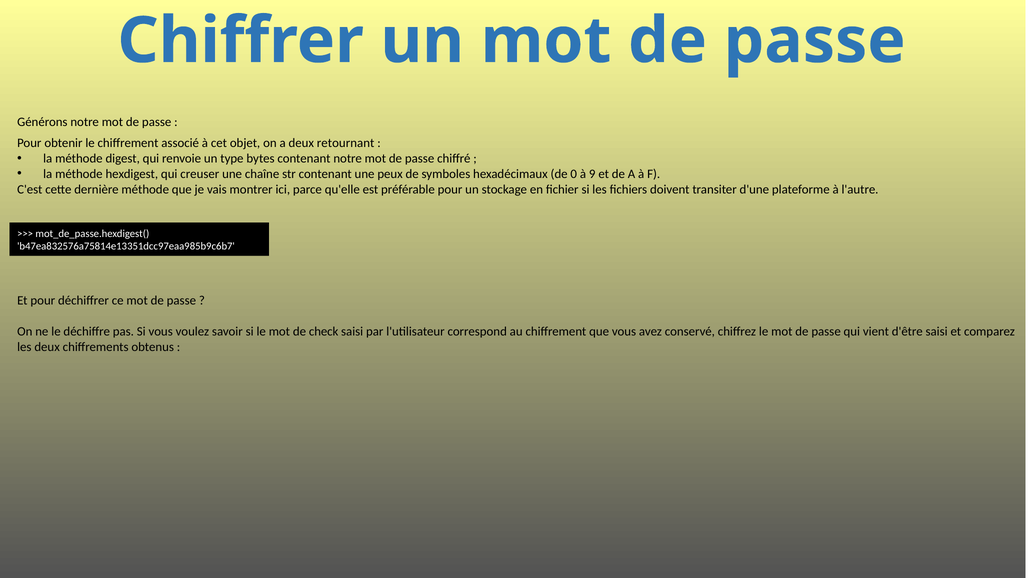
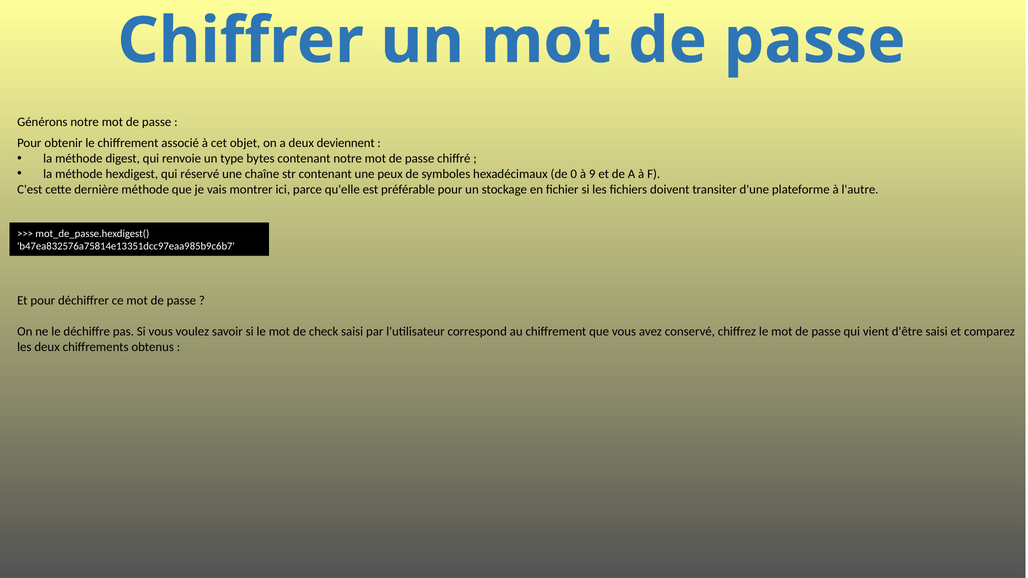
retournant: retournant -> deviennent (346, 143)
creuser: creuser -> réservé (200, 174)
